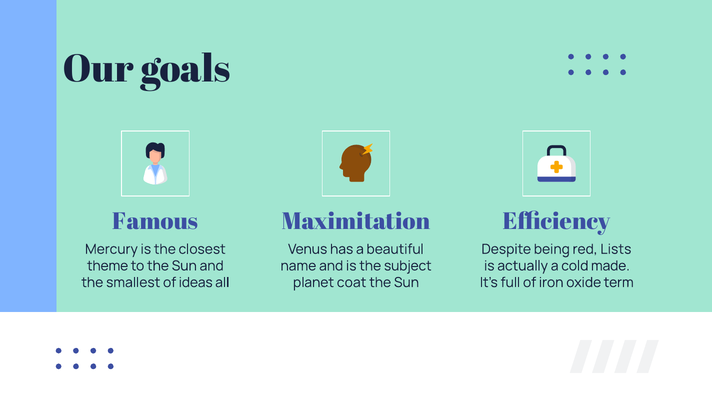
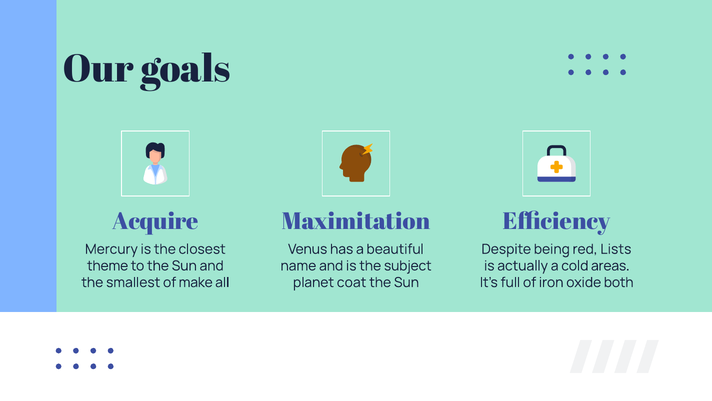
Famous: Famous -> Acquire (155, 221)
made: made -> areas (610, 266)
ideas: ideas -> make (196, 282)
term: term -> both (619, 282)
